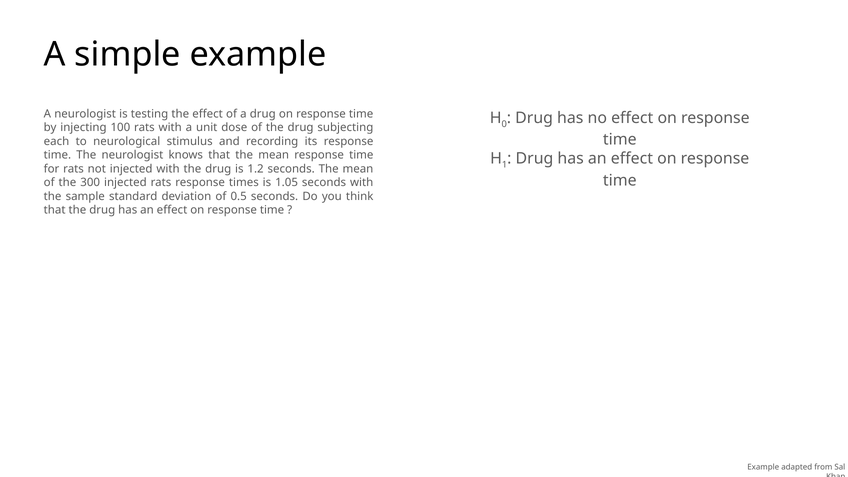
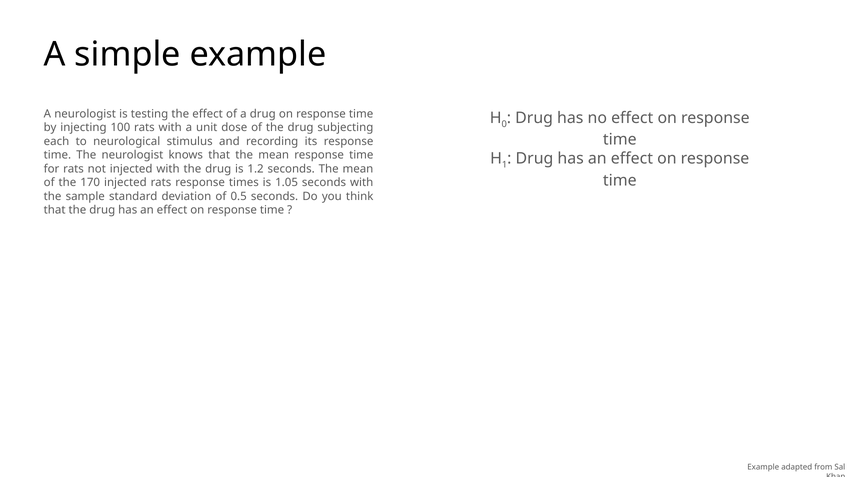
300: 300 -> 170 (90, 183)
